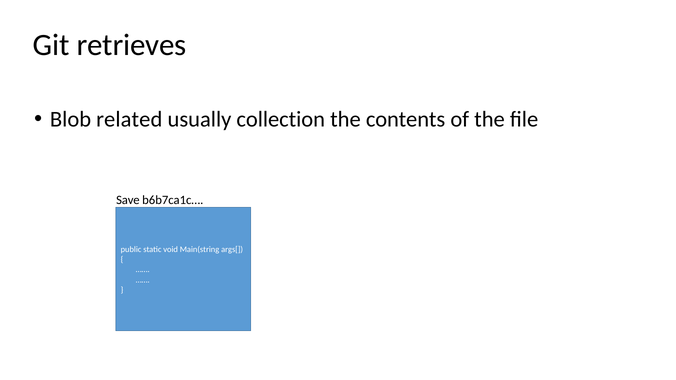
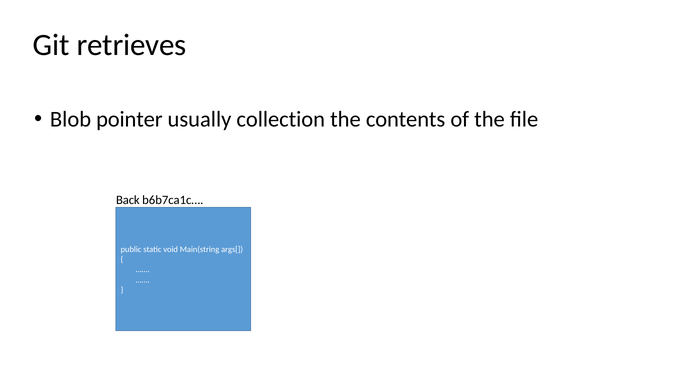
related: related -> pointer (129, 119)
Save: Save -> Back (128, 200)
